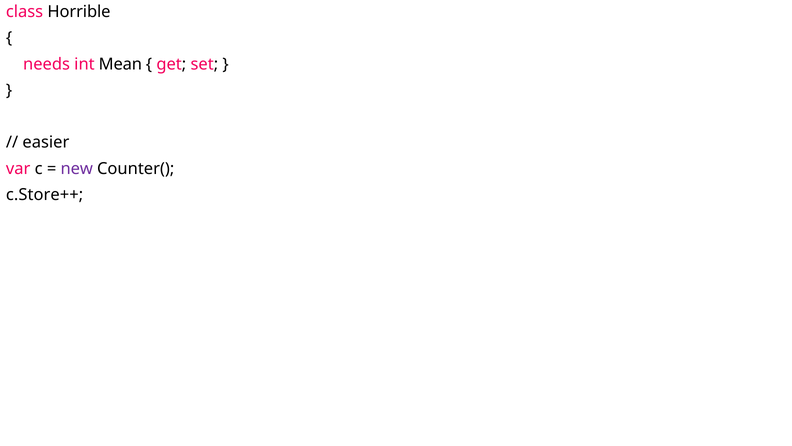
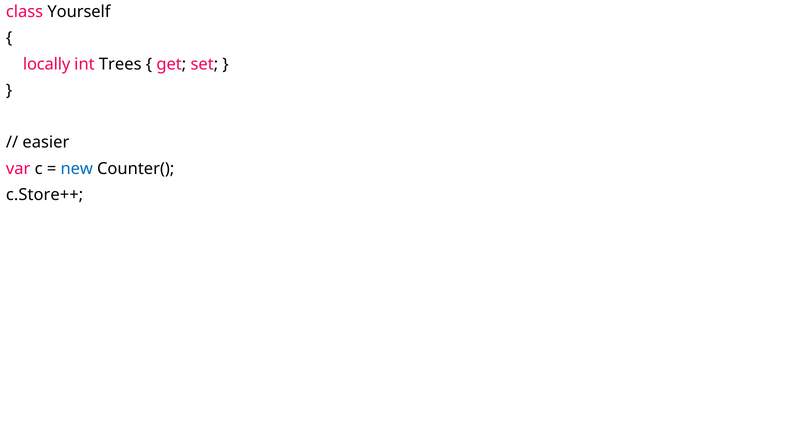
Horrible: Horrible -> Yourself (79, 12)
needs: needs -> locally (47, 64)
Mean: Mean -> Trees (120, 64)
new colour: purple -> blue (77, 168)
